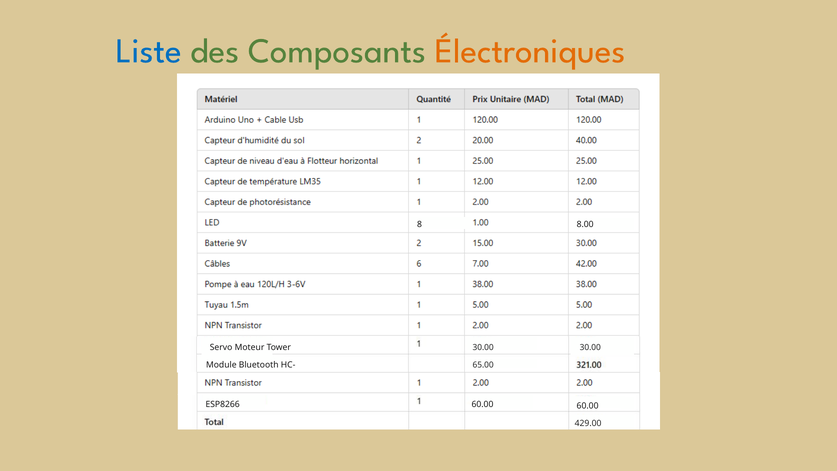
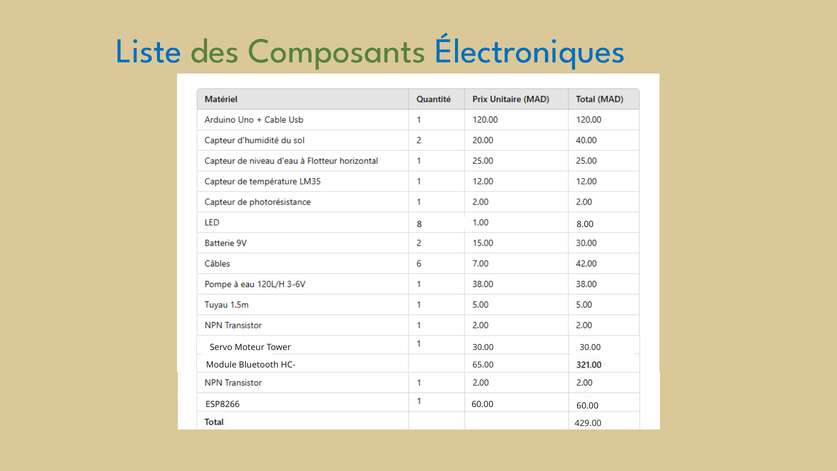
Électroniques colour: orange -> blue (530, 51)
